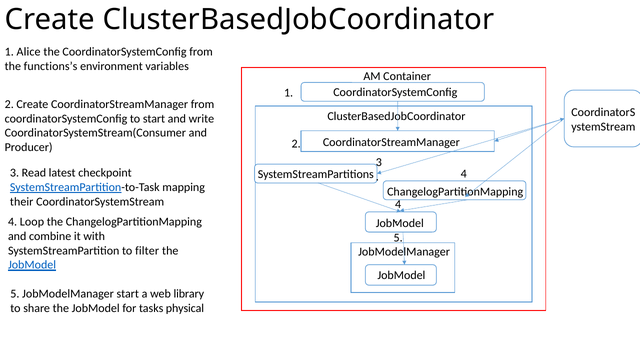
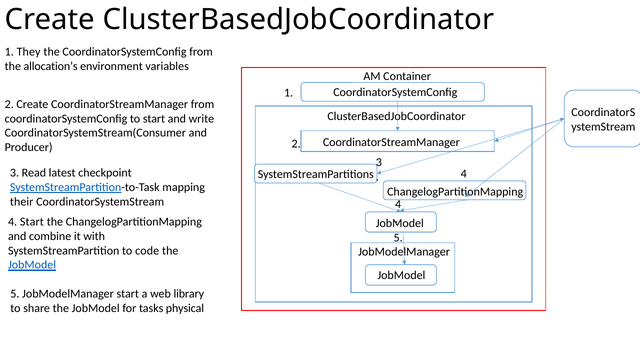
Alice: Alice -> They (29, 52)
functions’s: functions’s -> allocation’s (51, 66)
4 Loop: Loop -> Start (32, 222)
filter: filter -> code (147, 251)
